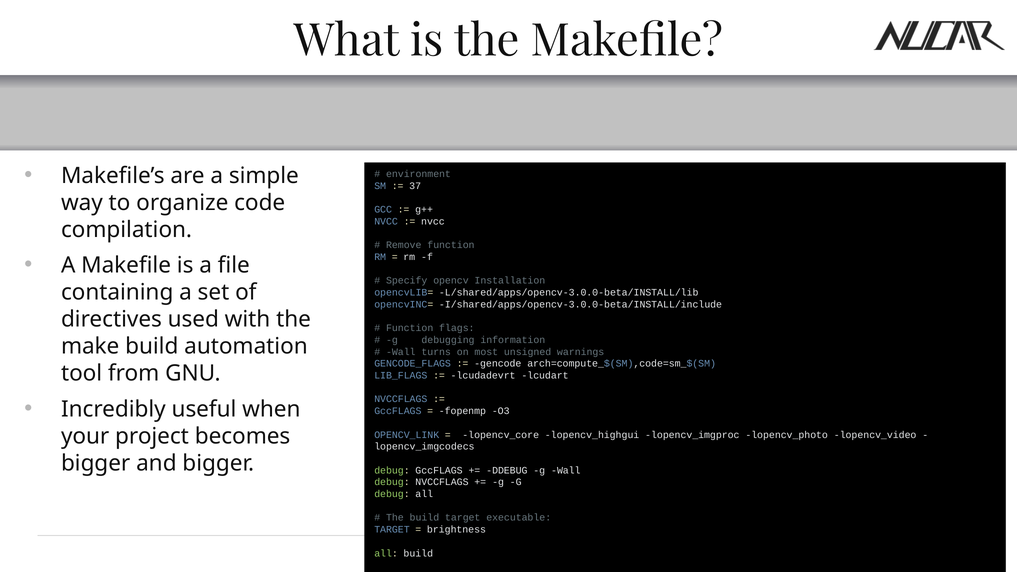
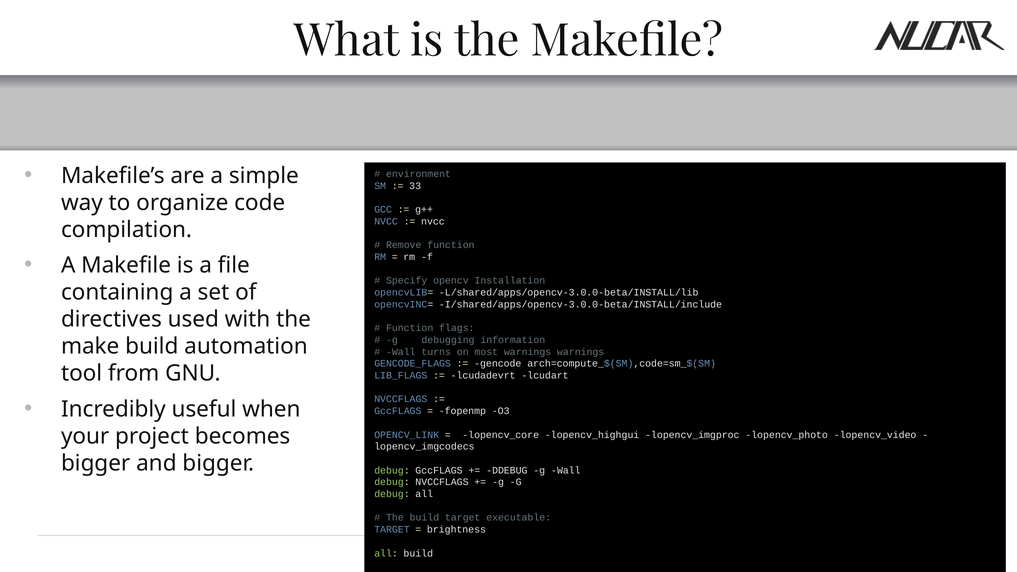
37: 37 -> 33 (415, 186)
most unsigned: unsigned -> warnings (528, 352)
